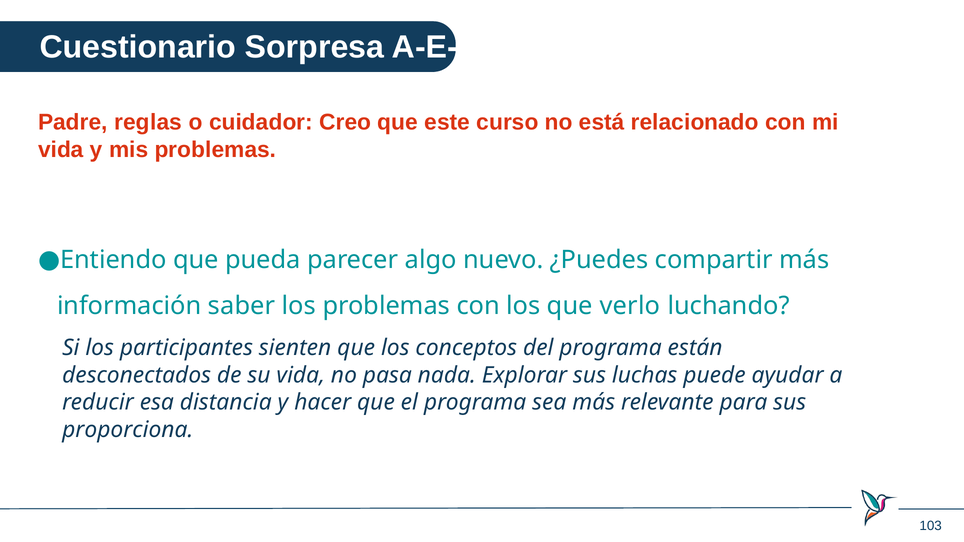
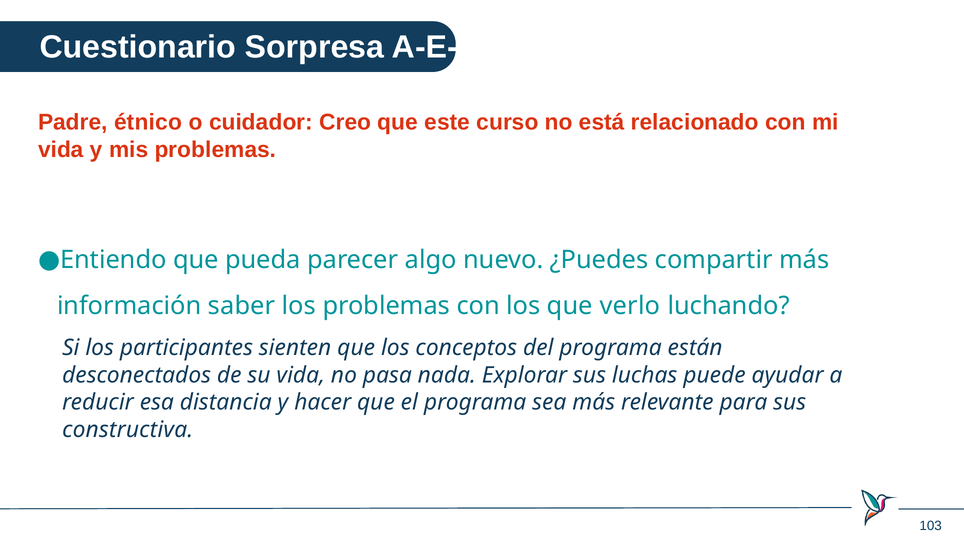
reglas: reglas -> étnico (148, 123)
proporciona: proporciona -> constructiva (128, 430)
